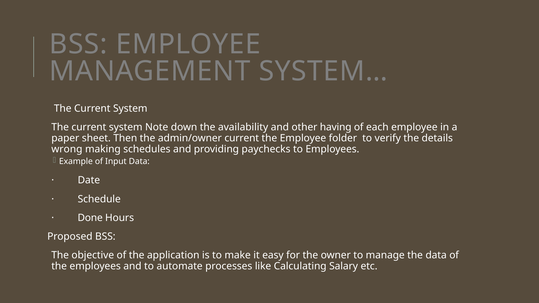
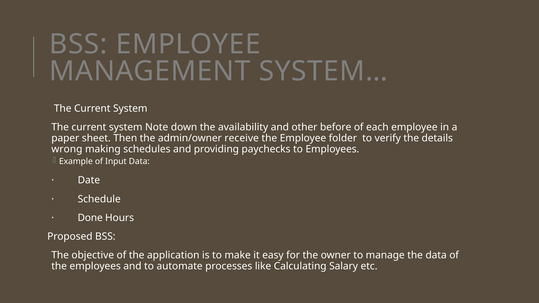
having: having -> before (336, 127)
admin/owner current: current -> receive (242, 138)
